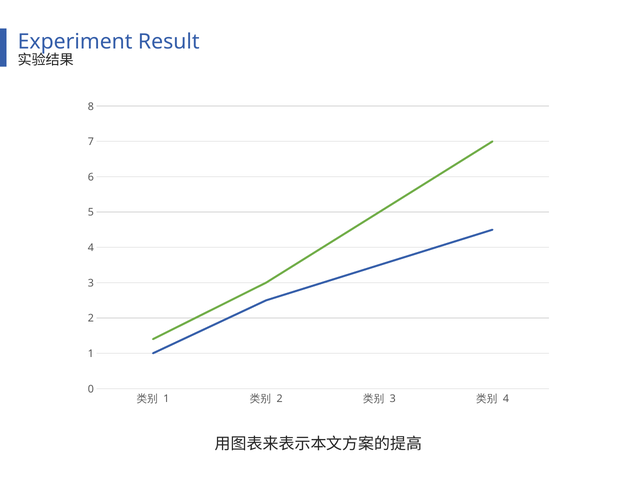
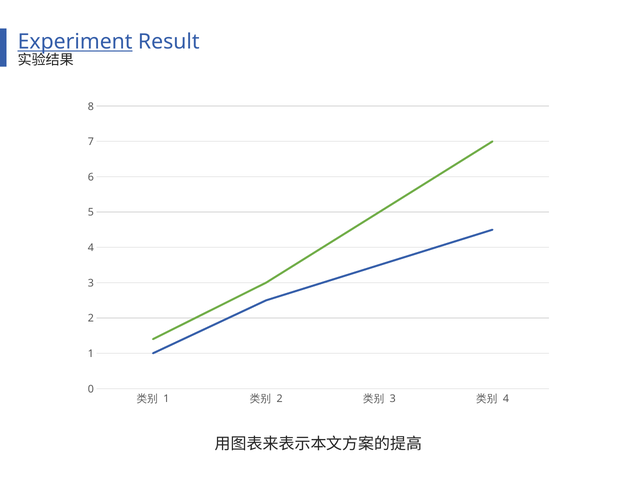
Experiment underline: none -> present (75, 42)
